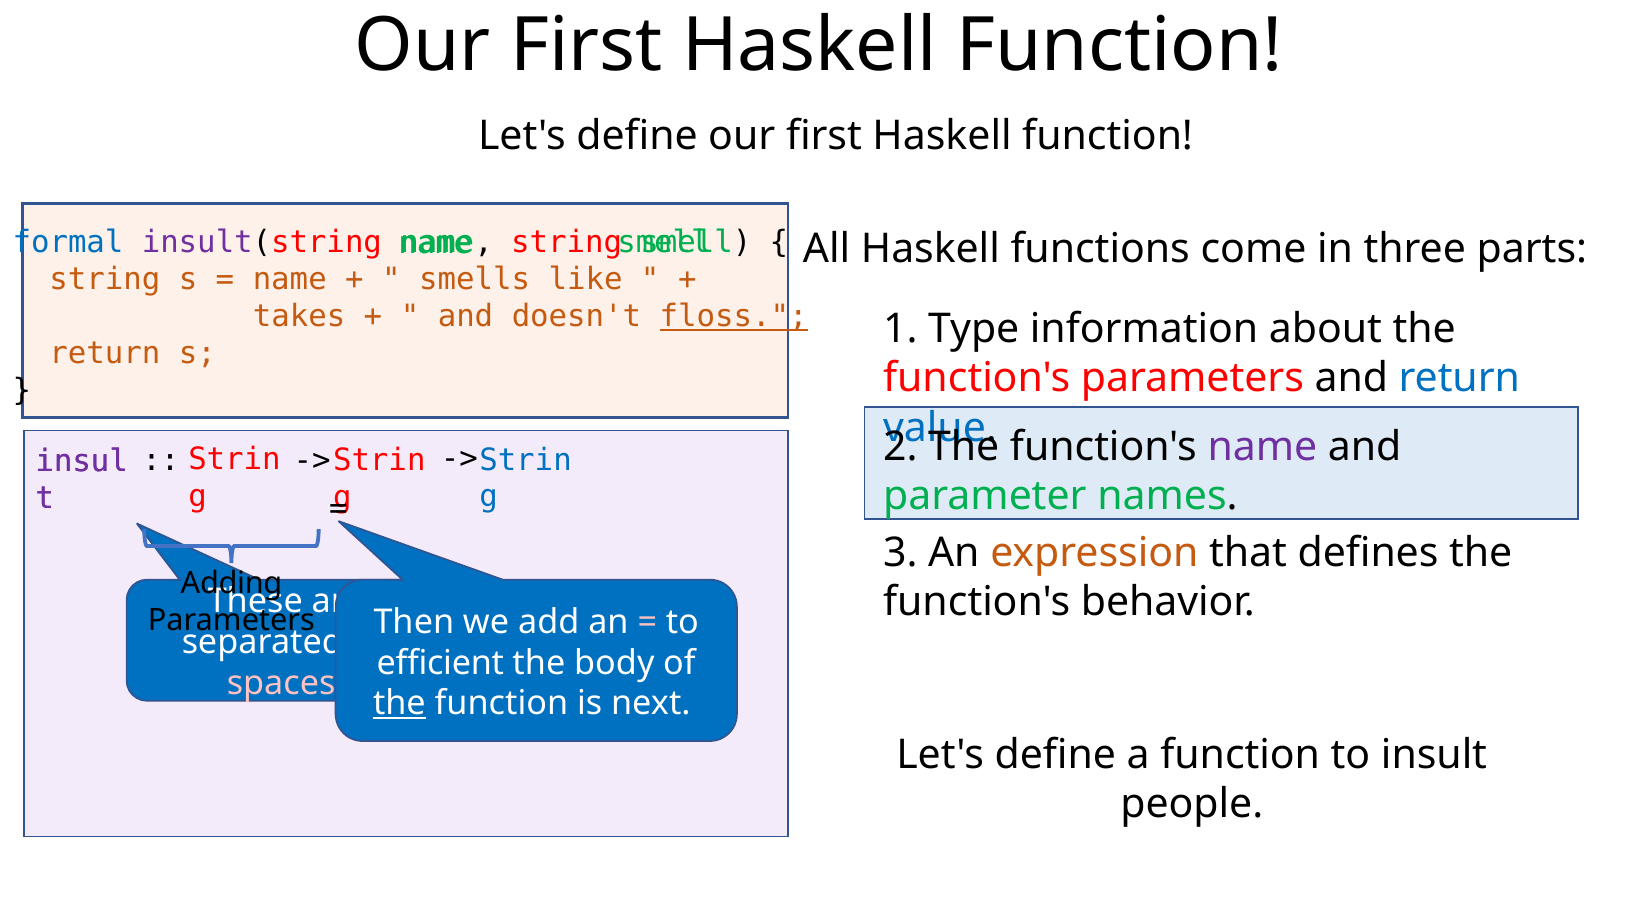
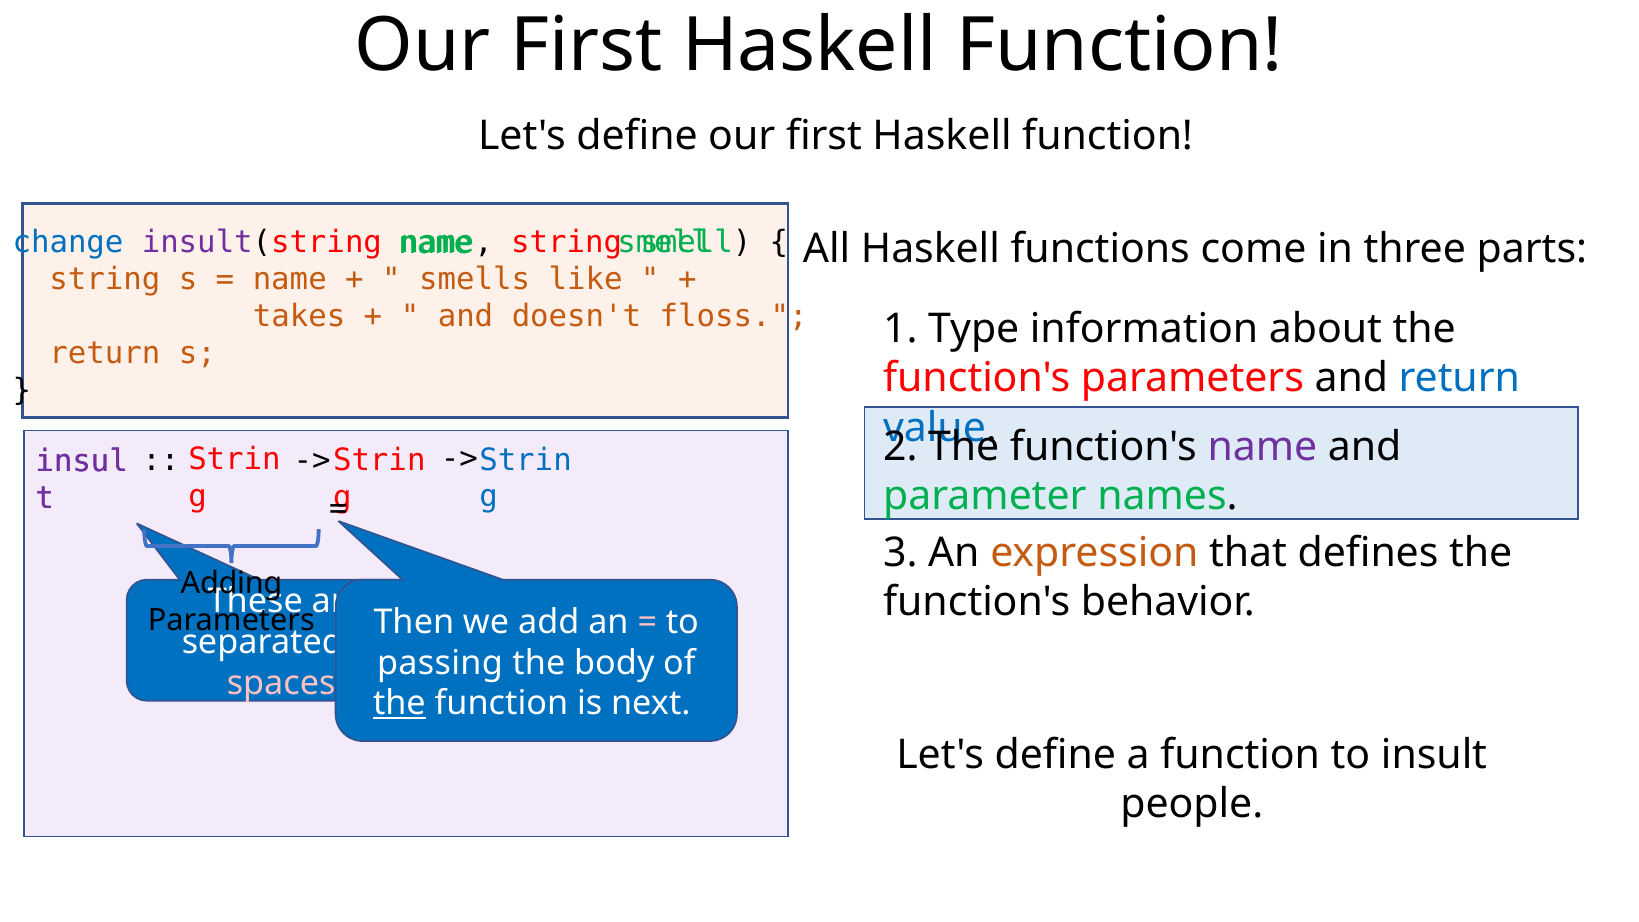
formal: formal -> change (68, 243)
floss underline: present -> none (734, 316)
efficient: efficient -> passing (440, 663)
